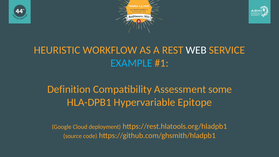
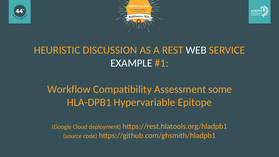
WORKFLOW: WORKFLOW -> DISCUSSION (110, 50)
EXAMPLE colour: light blue -> white (131, 63)
Definition: Definition -> Workflow (69, 89)
